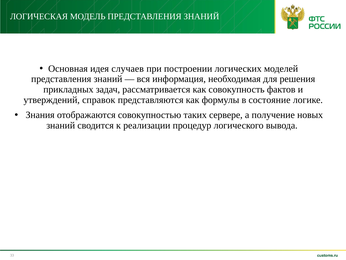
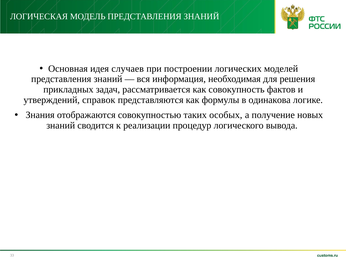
состояние: состояние -> одинакова (270, 100)
сервере: сервере -> особых (226, 115)
